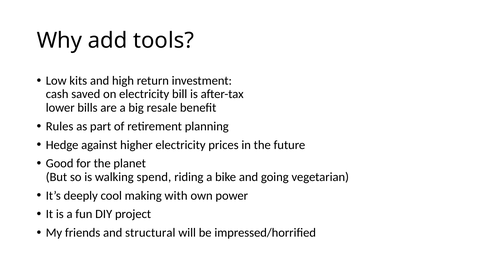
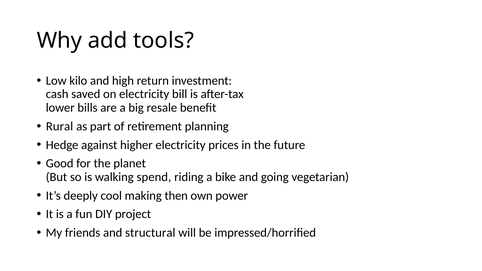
kits: kits -> kilo (78, 81)
Rules: Rules -> Rural (60, 126)
with: with -> then (176, 196)
